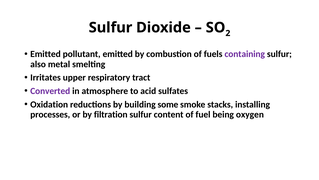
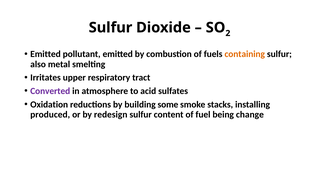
containing colour: purple -> orange (245, 54)
processes: processes -> produced (50, 114)
filtration: filtration -> redesign (111, 114)
oxygen: oxygen -> change (250, 114)
